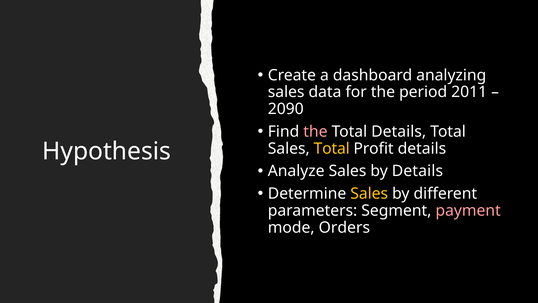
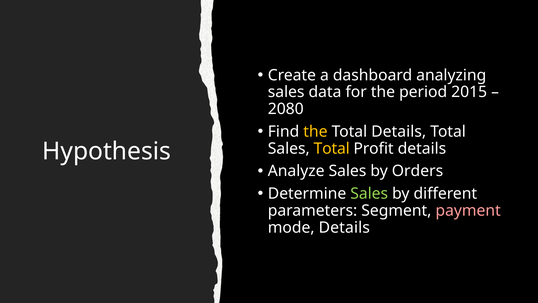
2011: 2011 -> 2015 (469, 92)
2090: 2090 -> 2080 (286, 109)
the colour: pink -> yellow (315, 131)
by Details: Details -> Orders (417, 171)
Sales colour: yellow -> light green (369, 193)
mode Orders: Orders -> Details (344, 227)
